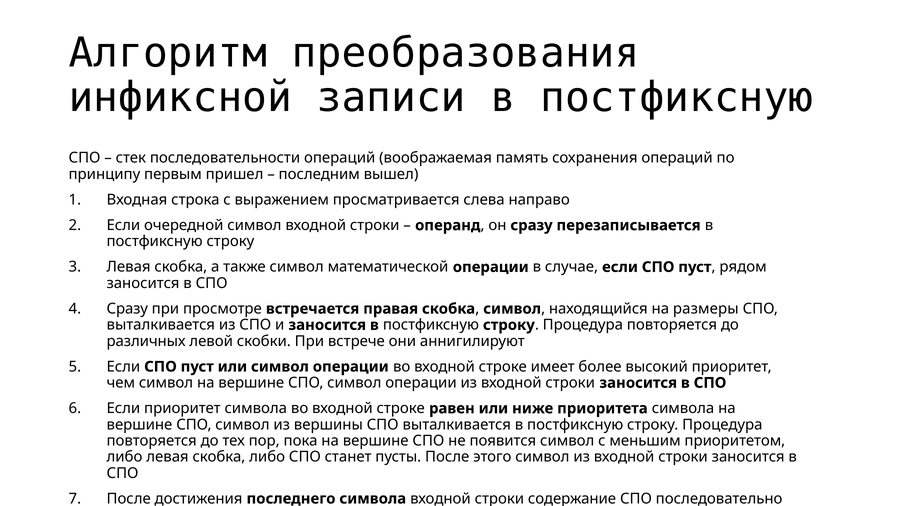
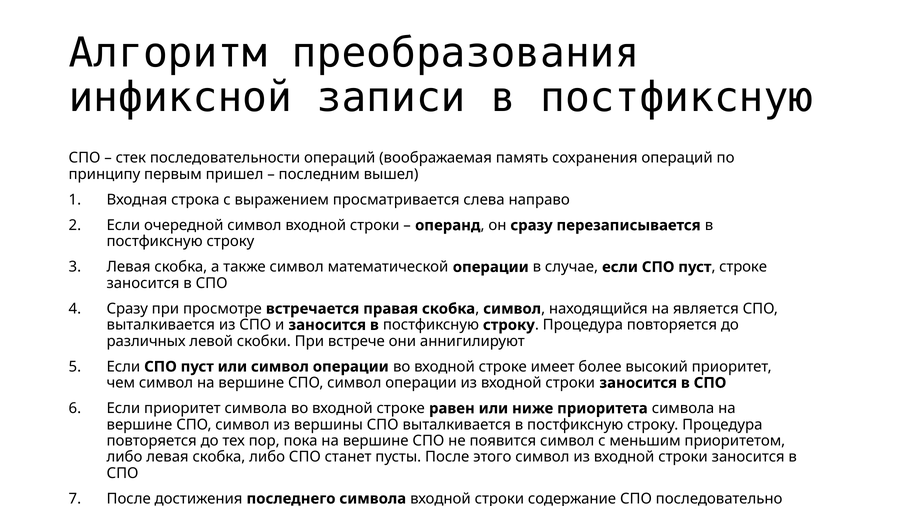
пуст рядом: рядом -> строке (743, 267)
размеры: размеры -> является (706, 309)
